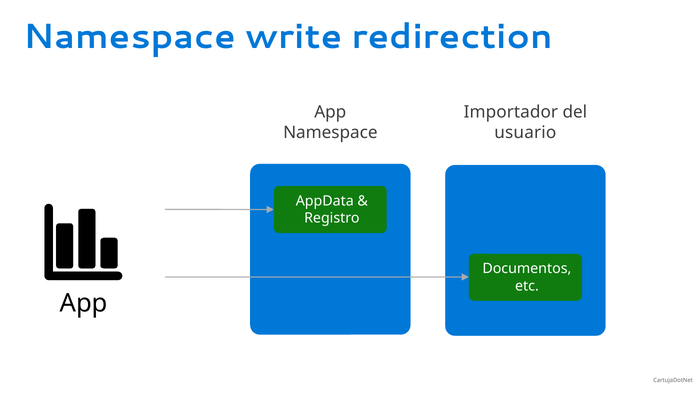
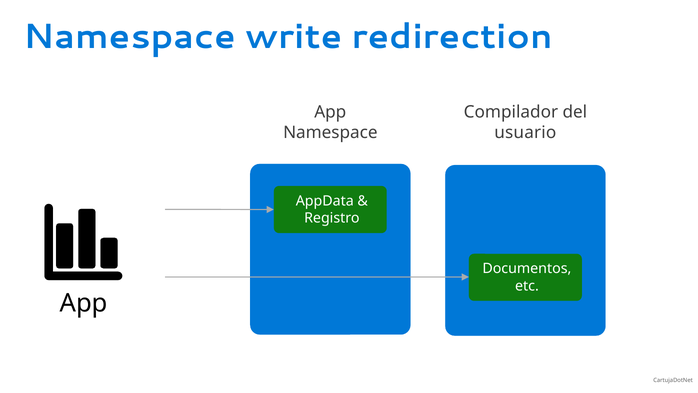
Importador: Importador -> Compilador (511, 112)
